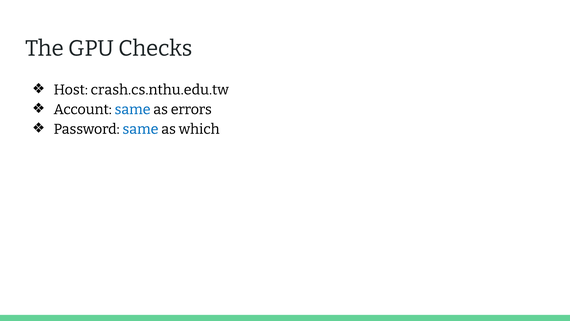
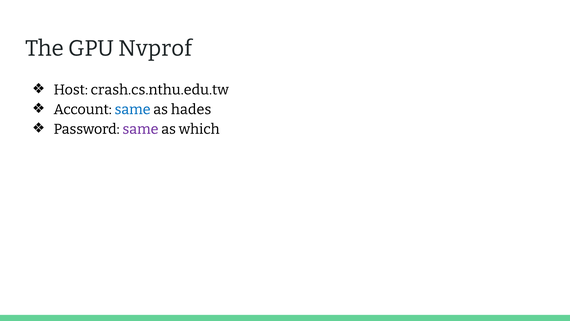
Checks: Checks -> Nvprof (155, 48)
errors: errors -> hades (191, 109)
same colour: blue -> purple (140, 129)
